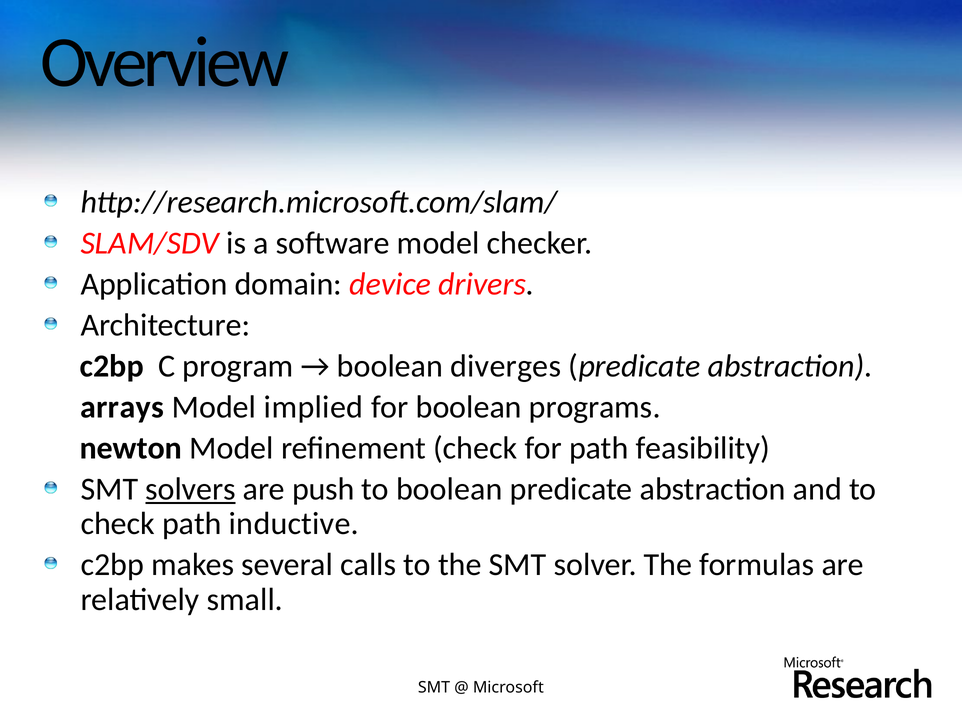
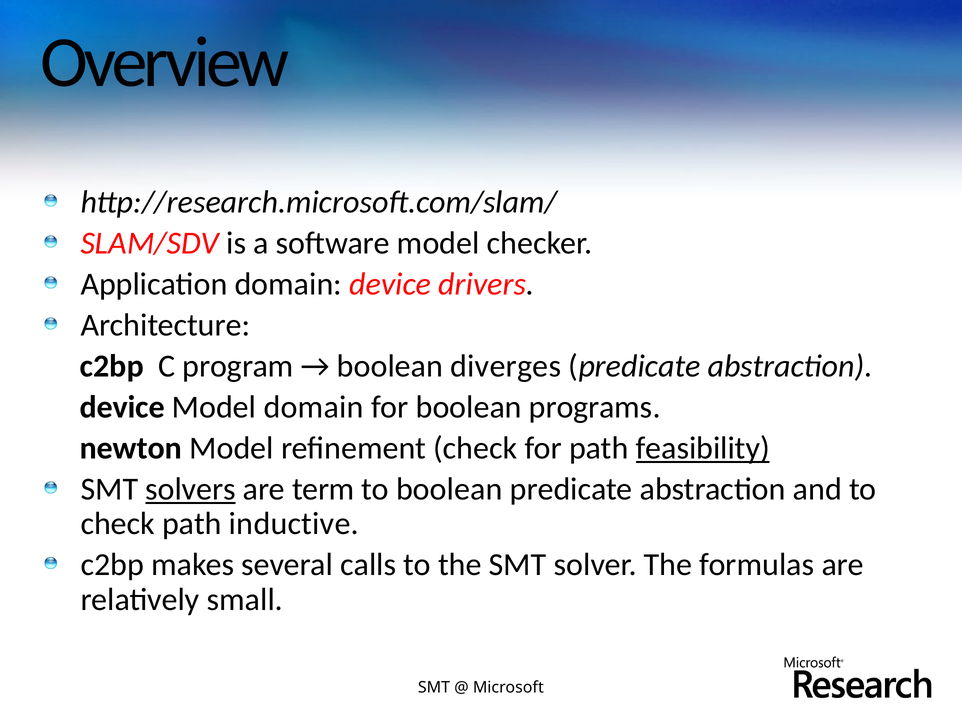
arrays: arrays -> device (122, 408)
Model implied: implied -> domain (314, 408)
feasibility underline: none -> present (703, 449)
push: push -> term (323, 490)
